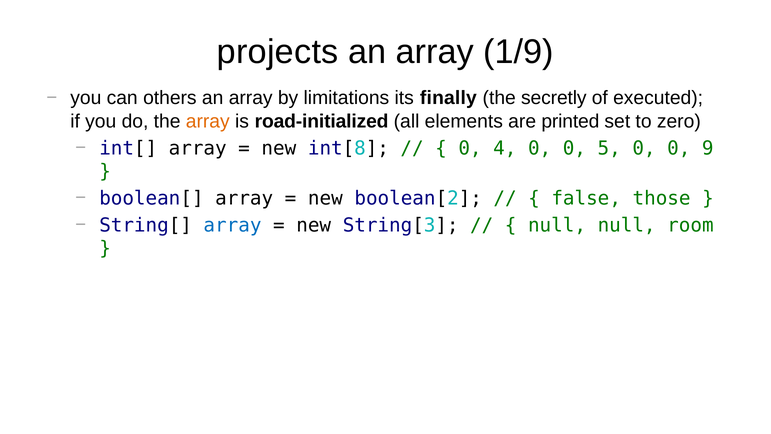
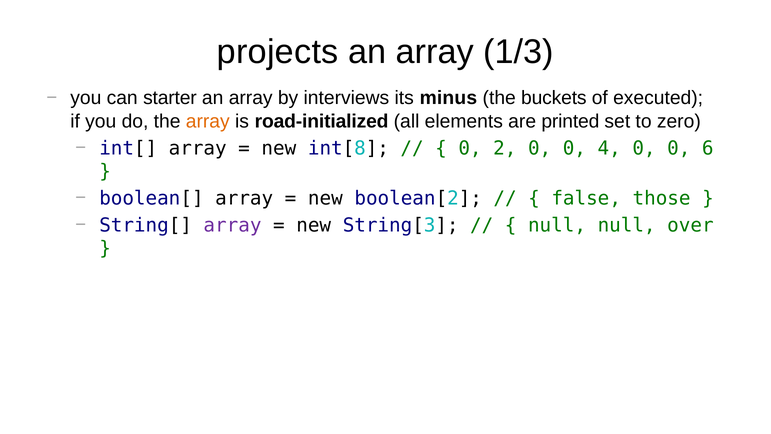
1/9: 1/9 -> 1/3 (519, 52)
others: others -> starter (170, 98)
limitations: limitations -> interviews (346, 98)
finally: finally -> minus (448, 98)
secretly: secretly -> buckets (554, 98)
4: 4 -> 2 (505, 148)
5: 5 -> 4 (609, 148)
9: 9 -> 6 (708, 148)
array colour: blue -> purple (232, 225)
room: room -> over (690, 225)
